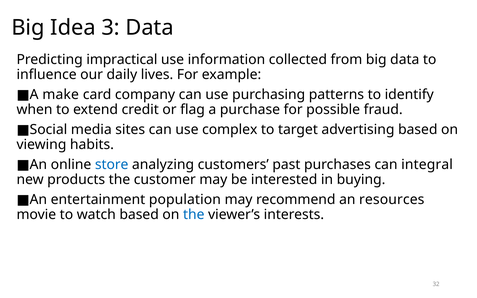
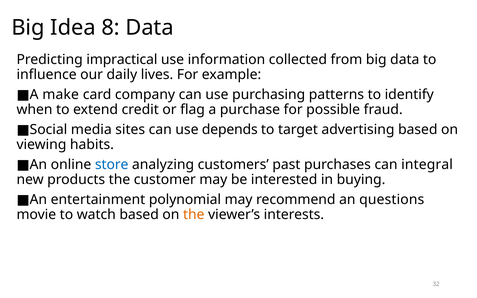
3: 3 -> 8 (111, 28)
complex: complex -> depends (230, 130)
population: population -> polynomial (185, 200)
resources: resources -> questions (392, 200)
the colour: blue -> orange (194, 215)
